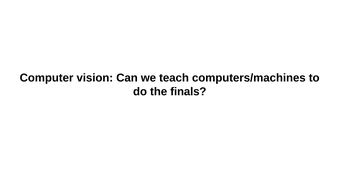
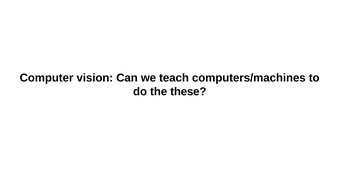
finals: finals -> these (188, 91)
